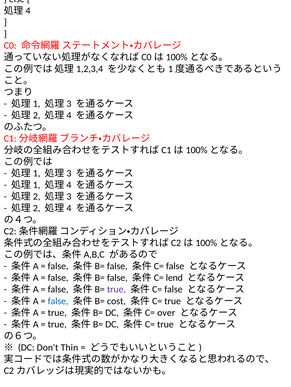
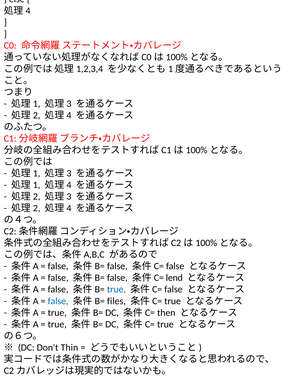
true colour: purple -> blue (116, 290)
cost: cost -> files (116, 302)
over: over -> then (166, 313)
